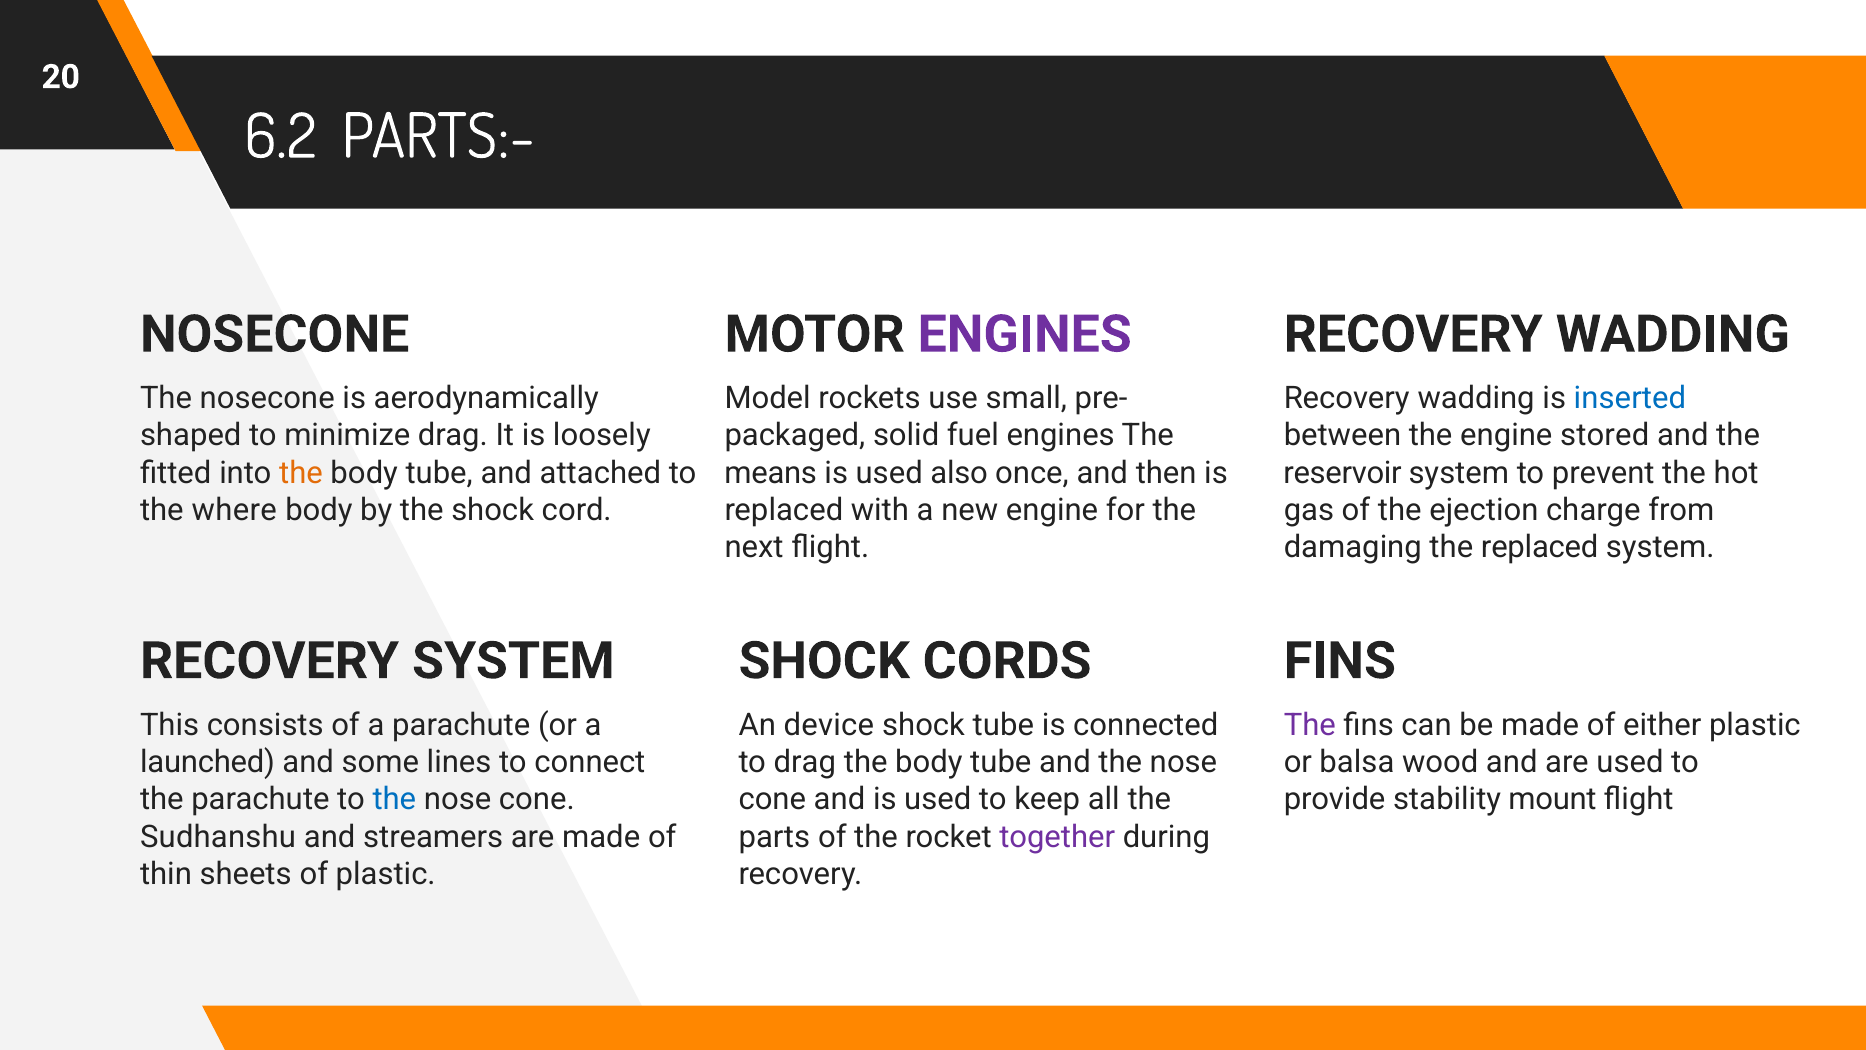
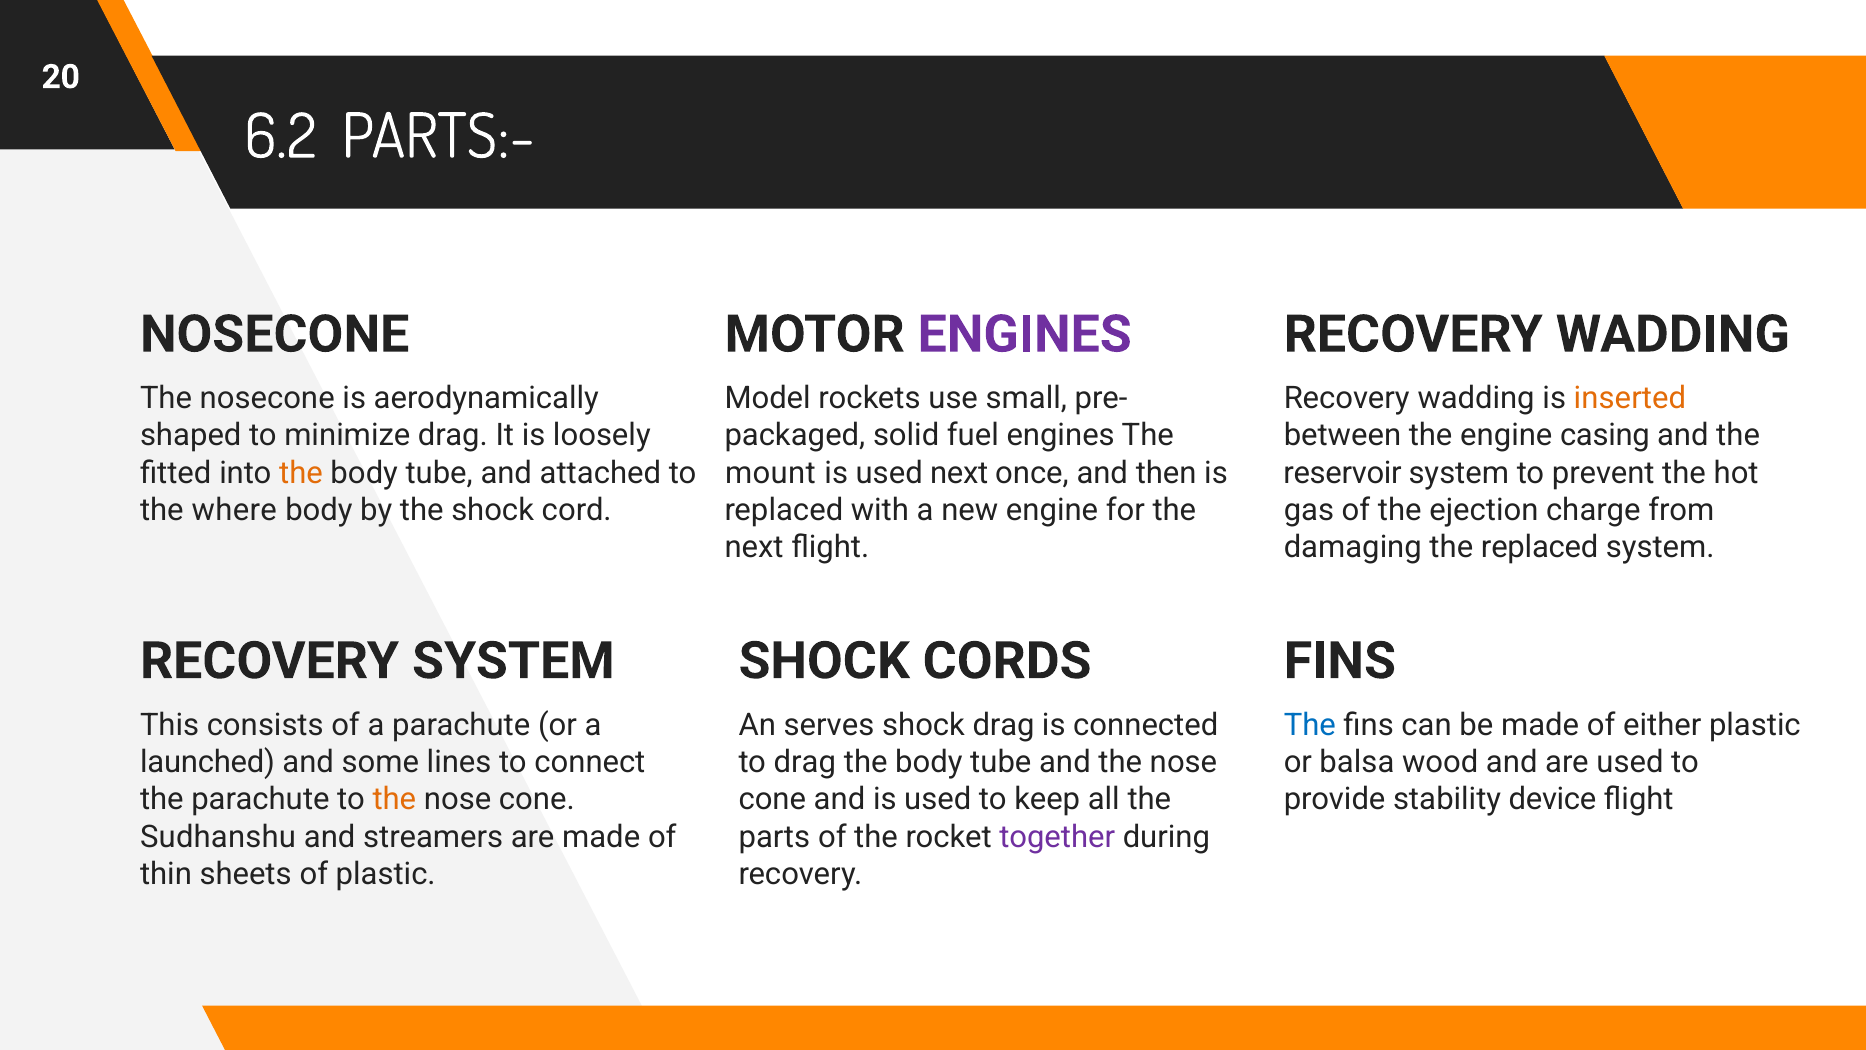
inserted colour: blue -> orange (1630, 398)
stored: stored -> casing (1605, 436)
means: means -> mount (770, 473)
used also: also -> next (959, 473)
device: device -> serves (829, 725)
shock tube: tube -> drag (1004, 725)
The colour: purple -> blue (1310, 725)
the colour: blue -> orange (394, 799)
mount: mount -> device (1553, 799)
